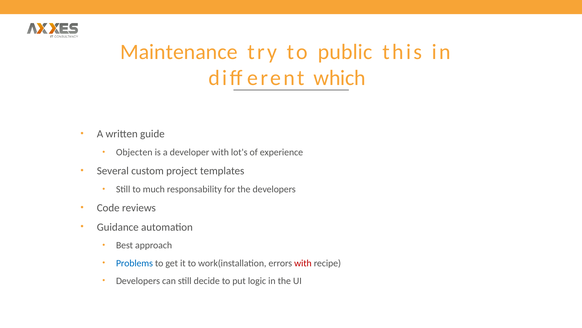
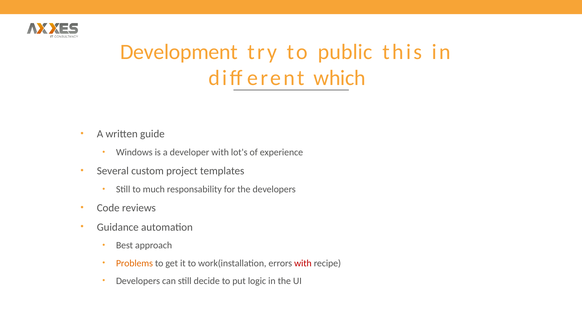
Maintenance: Maintenance -> Development (179, 52)
Objecten: Objecten -> Windows (134, 152)
Problems colour: blue -> orange (134, 263)
